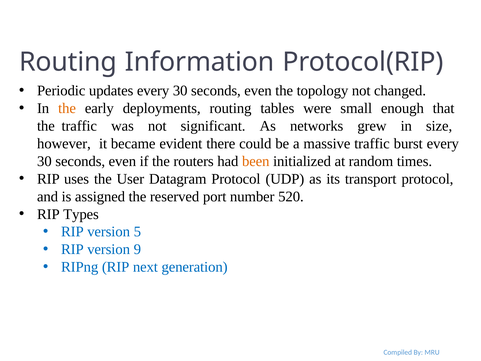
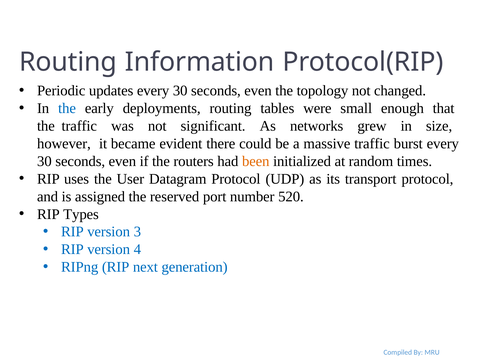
the colour: orange -> blue (67, 108)
5: 5 -> 3 (137, 232)
9: 9 -> 4 (137, 249)
